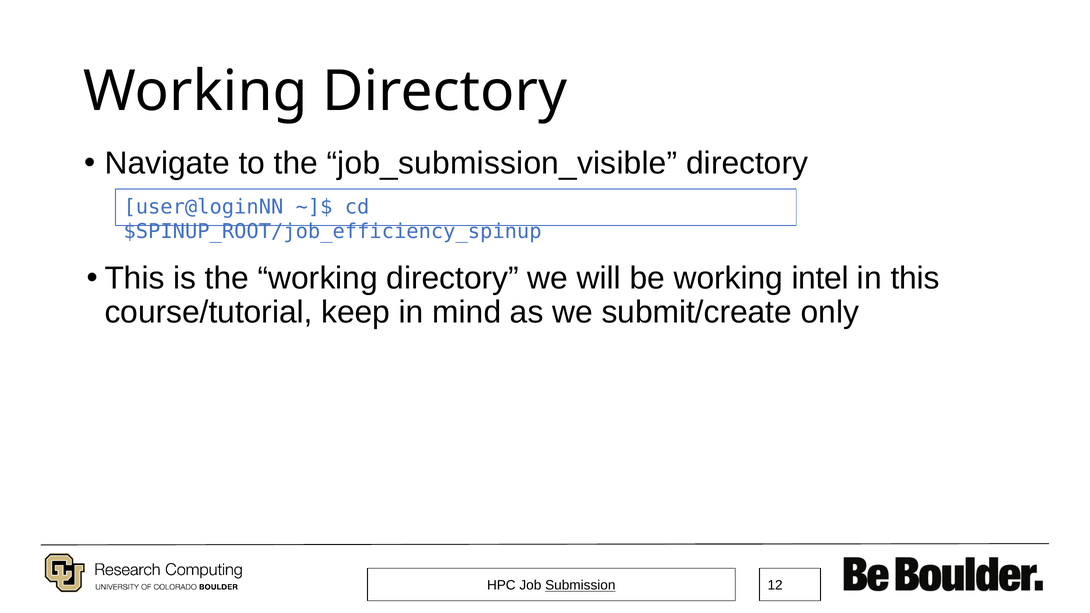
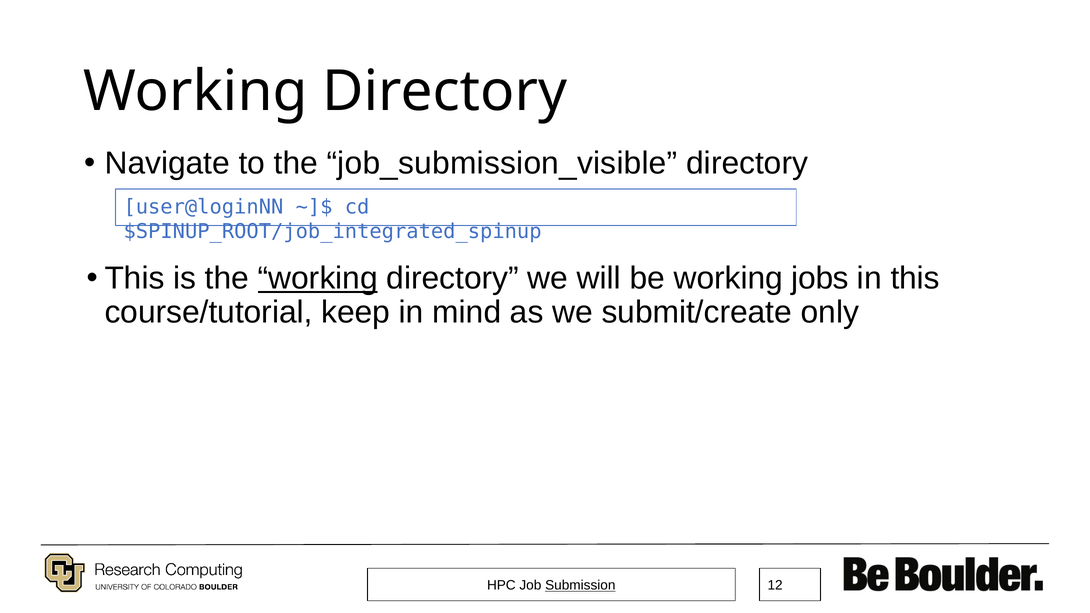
$SPINUP_ROOT/job_efficiency_spinup: $SPINUP_ROOT/job_efficiency_spinup -> $SPINUP_ROOT/job_integrated_spinup (333, 231)
working underline: none -> present (318, 279)
intel: intel -> jobs (820, 279)
